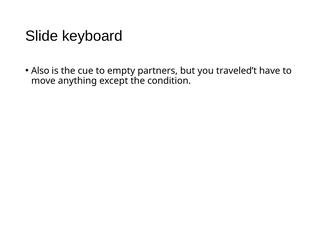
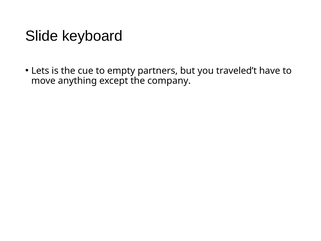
Also: Also -> Lets (40, 71)
condition: condition -> company (169, 81)
